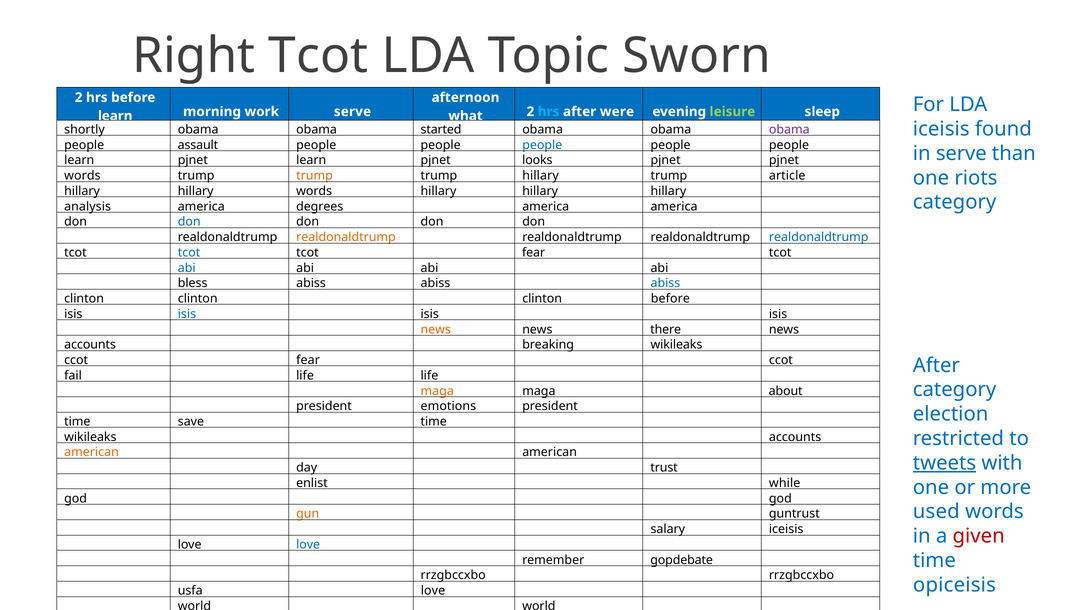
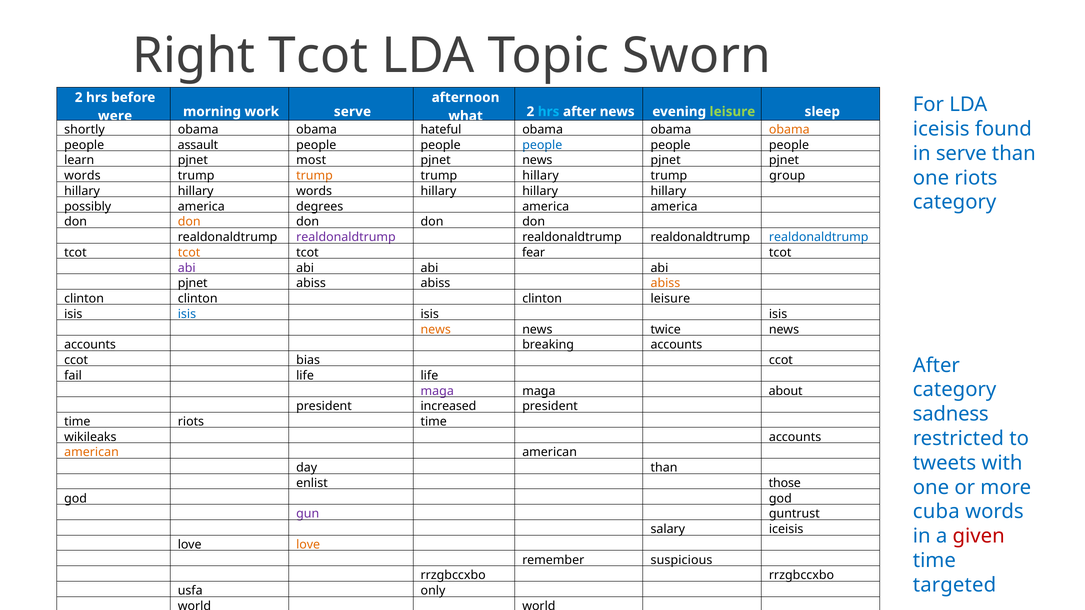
learn: learn -> were (115, 116)
after were: were -> news (617, 112)
started: started -> hateful (441, 130)
obama colour: purple -> orange (789, 130)
pjnet learn: learn -> most (311, 160)
pjnet looks: looks -> news (537, 160)
article: article -> group (787, 176)
analysis: analysis -> possibly (88, 207)
don colour: blue -> orange (189, 222)
realdonaldtrump colour: orange -> purple (346, 237)
tcot colour: blue -> orange (189, 253)
abi colour: blue -> purple (187, 268)
bless: bless -> pjnet (193, 283)
abiss colour: blue -> orange (665, 283)
clinton before: before -> leisure (670, 299)
there: there -> twice (666, 330)
breaking wikileaks: wikileaks -> accounts (676, 345)
ccot fear: fear -> bias (308, 360)
maga colour: orange -> purple (437, 391)
emotions: emotions -> increased (448, 406)
election: election -> sadness (951, 414)
time save: save -> riots (191, 422)
tweets underline: present -> none (944, 463)
day trust: trust -> than (664, 468)
while: while -> those (785, 483)
used: used -> cuba (936, 512)
gun colour: orange -> purple (308, 514)
love colour: blue -> orange (308, 545)
gopdebate: gopdebate -> suspicious (682, 560)
opiceisis: opiceisis -> targeted (954, 585)
usfa love: love -> only (433, 591)
